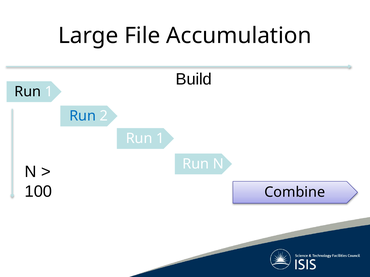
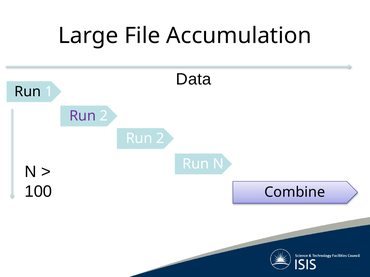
Build: Build -> Data (194, 79)
Run colour: blue -> purple (83, 116)
1: 1 -> 2 (160, 139)
